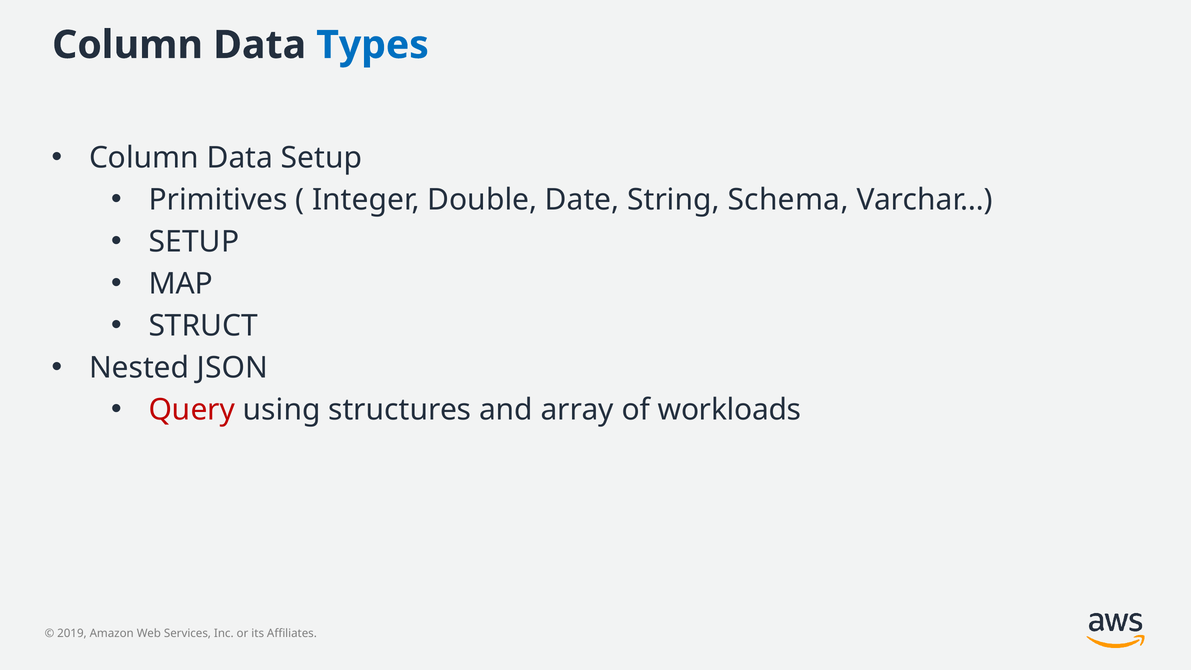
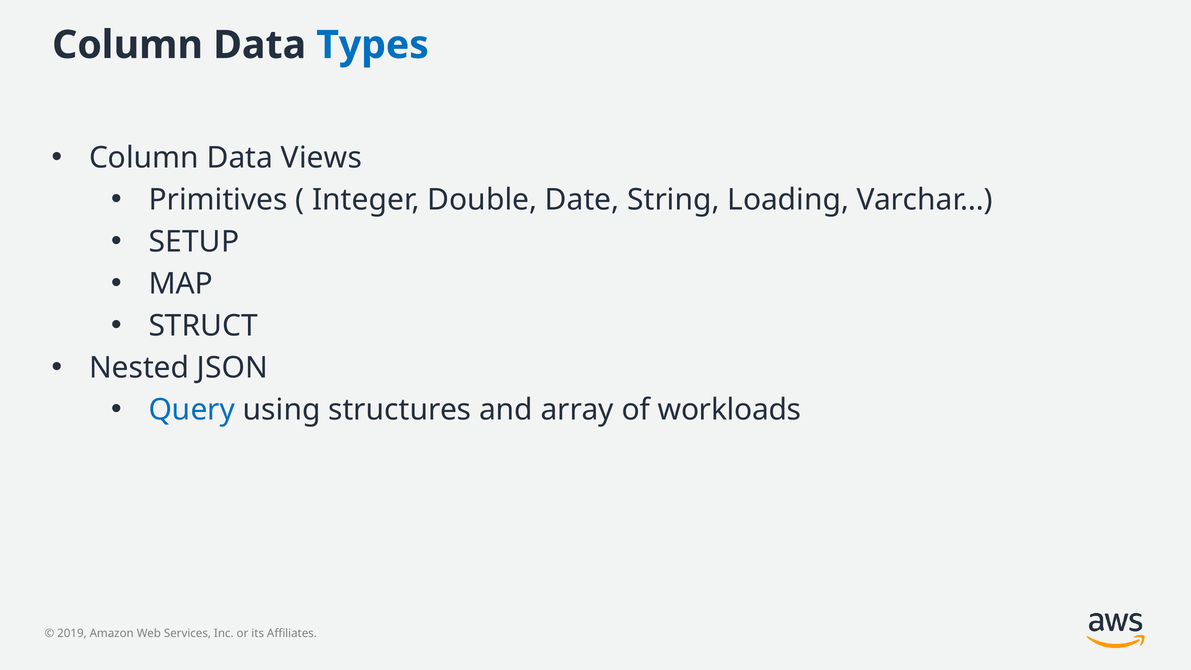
Data Setup: Setup -> Views (321, 158)
Schema: Schema -> Loading (788, 200)
Query colour: red -> blue (192, 410)
